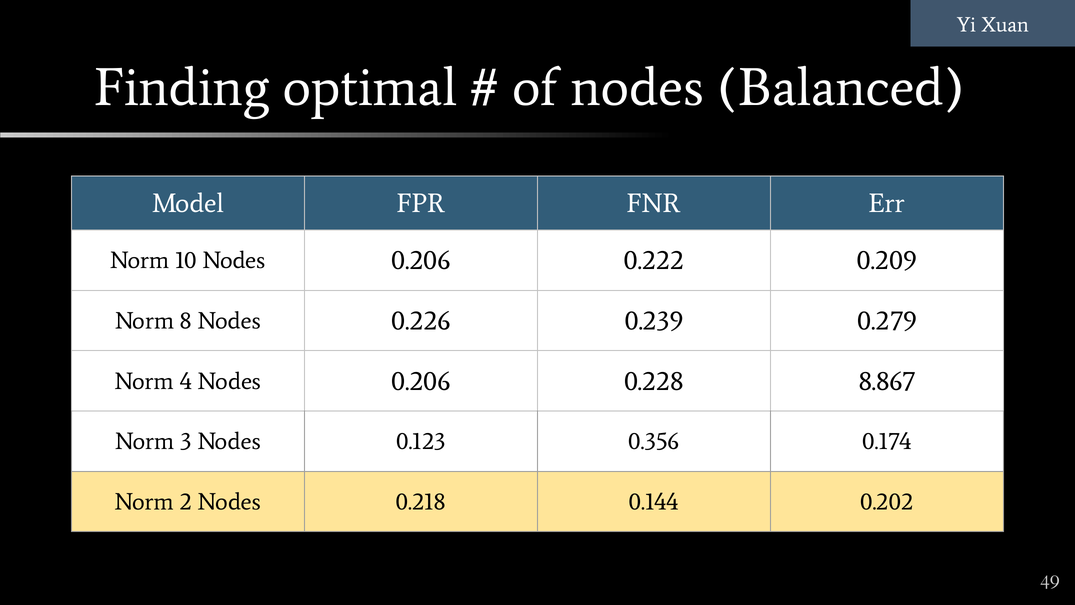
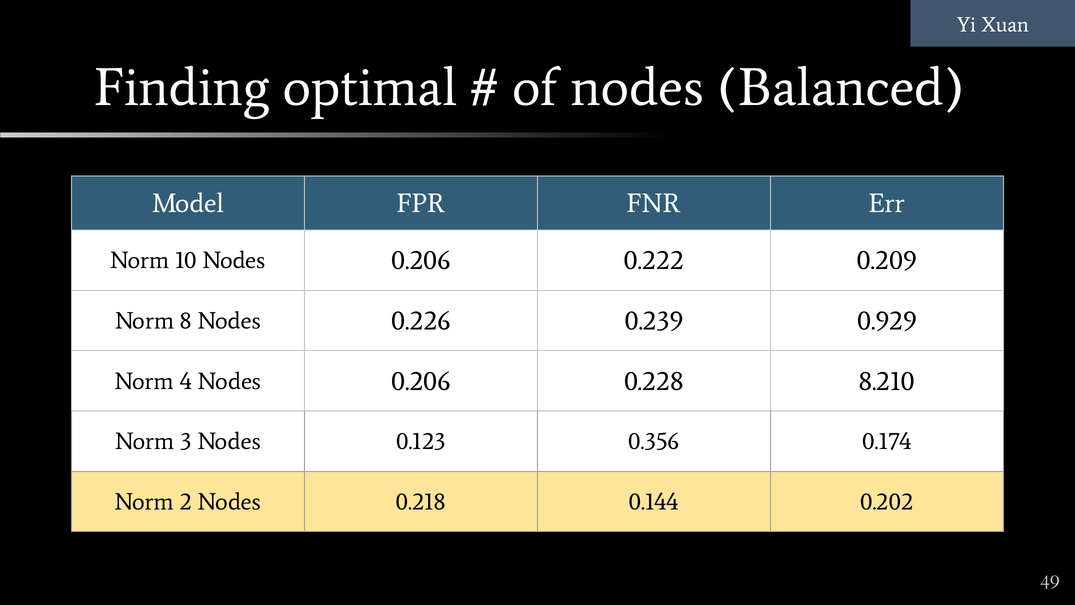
0.279: 0.279 -> 0.929 (887, 321)
8.867: 8.867 -> 8.210 (887, 381)
